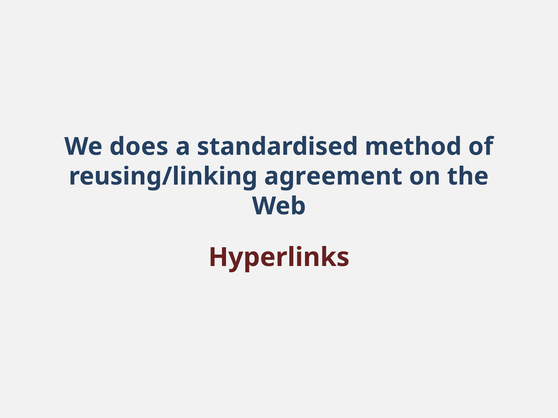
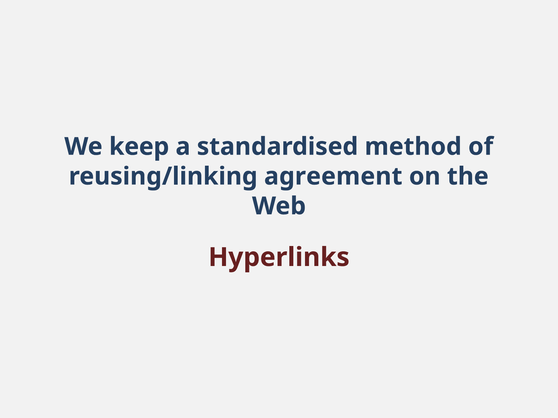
does: does -> keep (139, 147)
